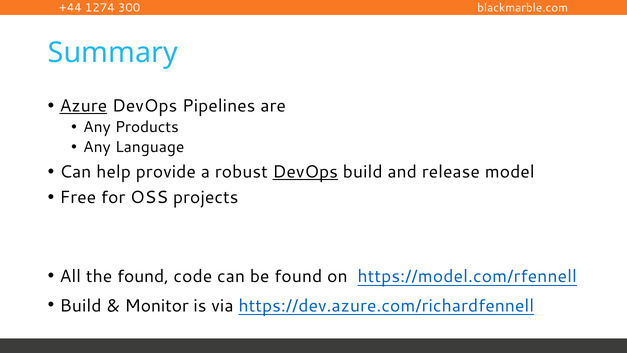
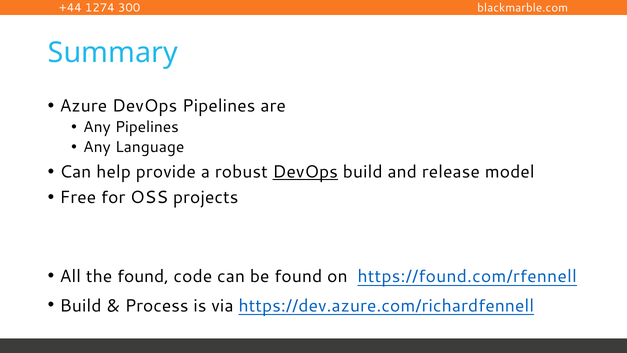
Azure underline: present -> none (83, 106)
Any Products: Products -> Pipelines (147, 127)
https://model.com/rfennell: https://model.com/rfennell -> https://found.com/rfennell (467, 276)
Monitor: Monitor -> Process (157, 305)
